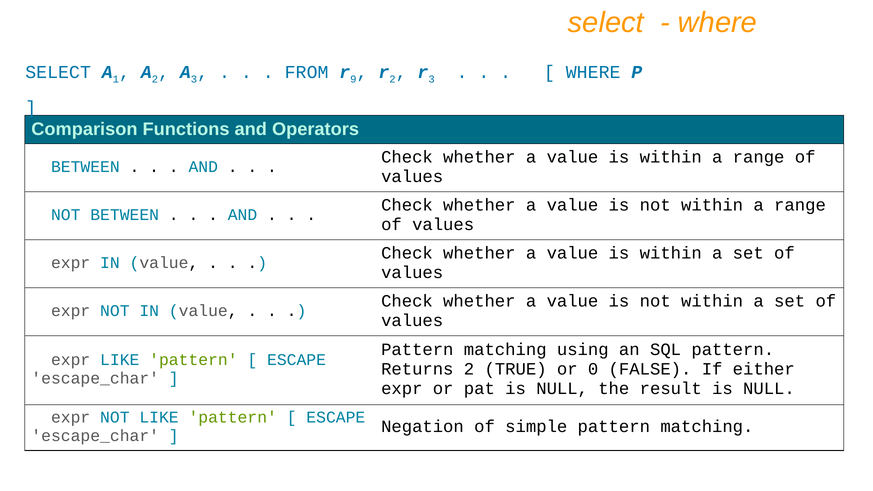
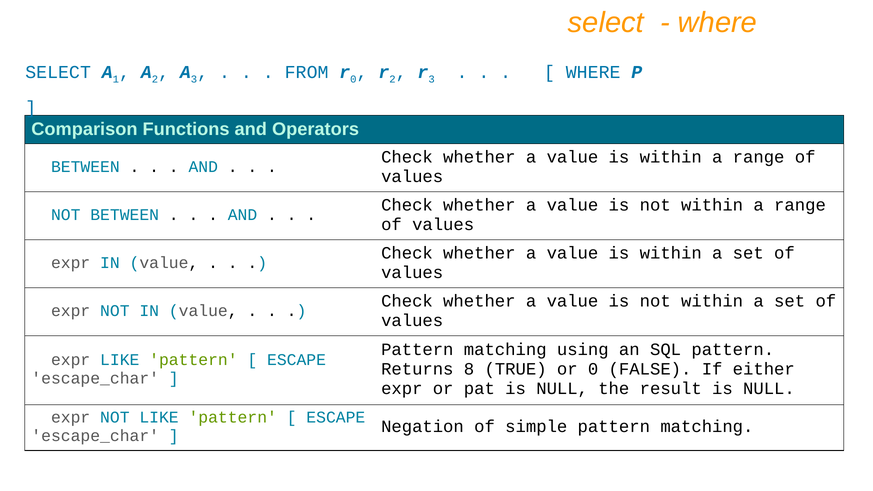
9: 9 -> 0 (353, 79)
Returns 2: 2 -> 8 (469, 369)
